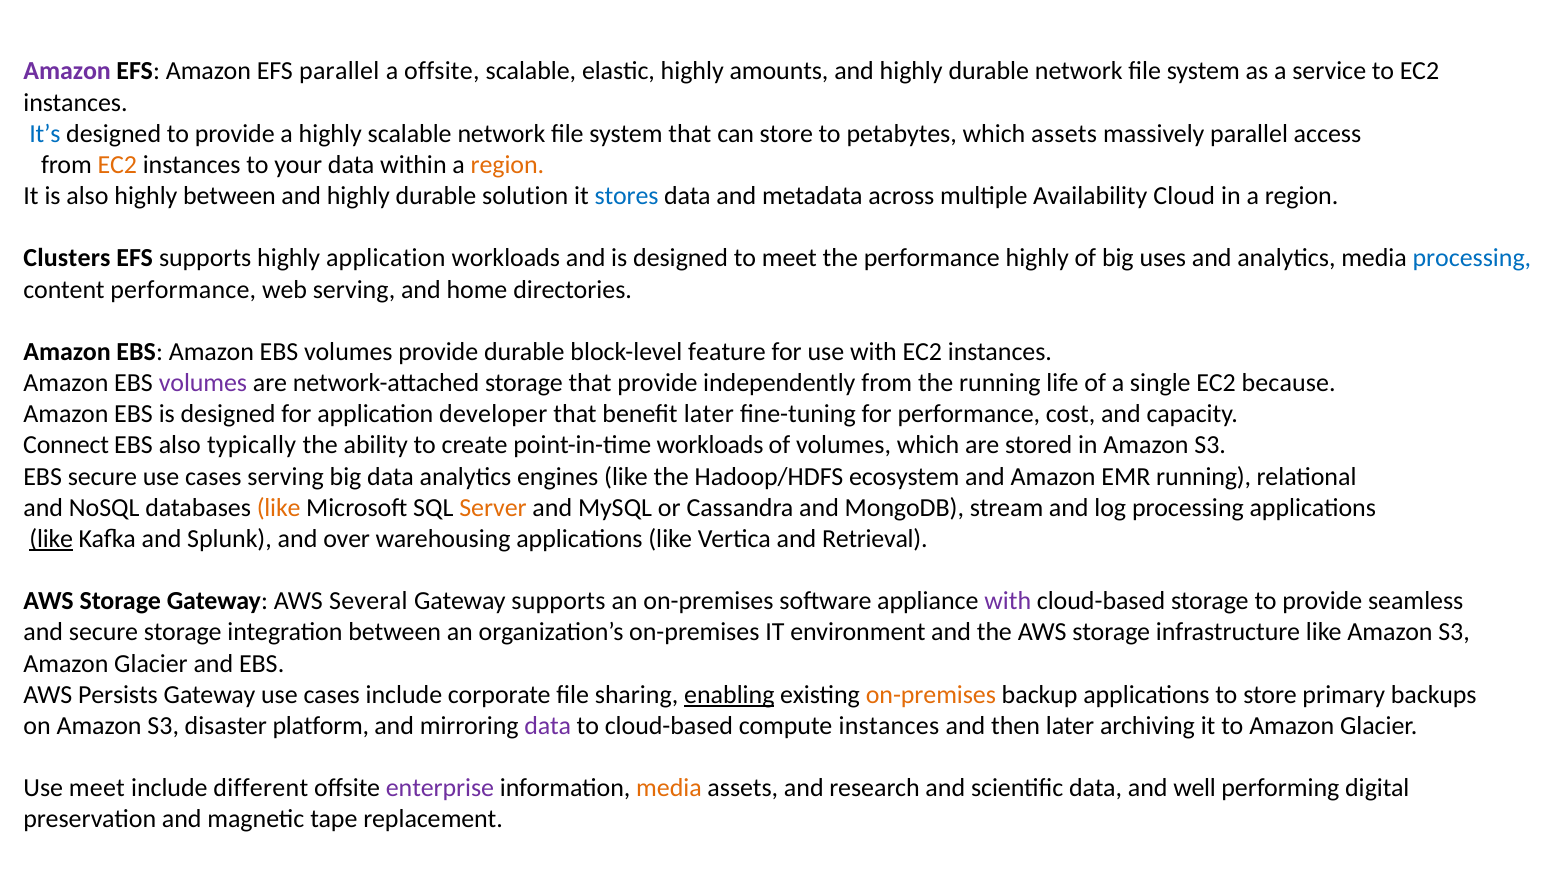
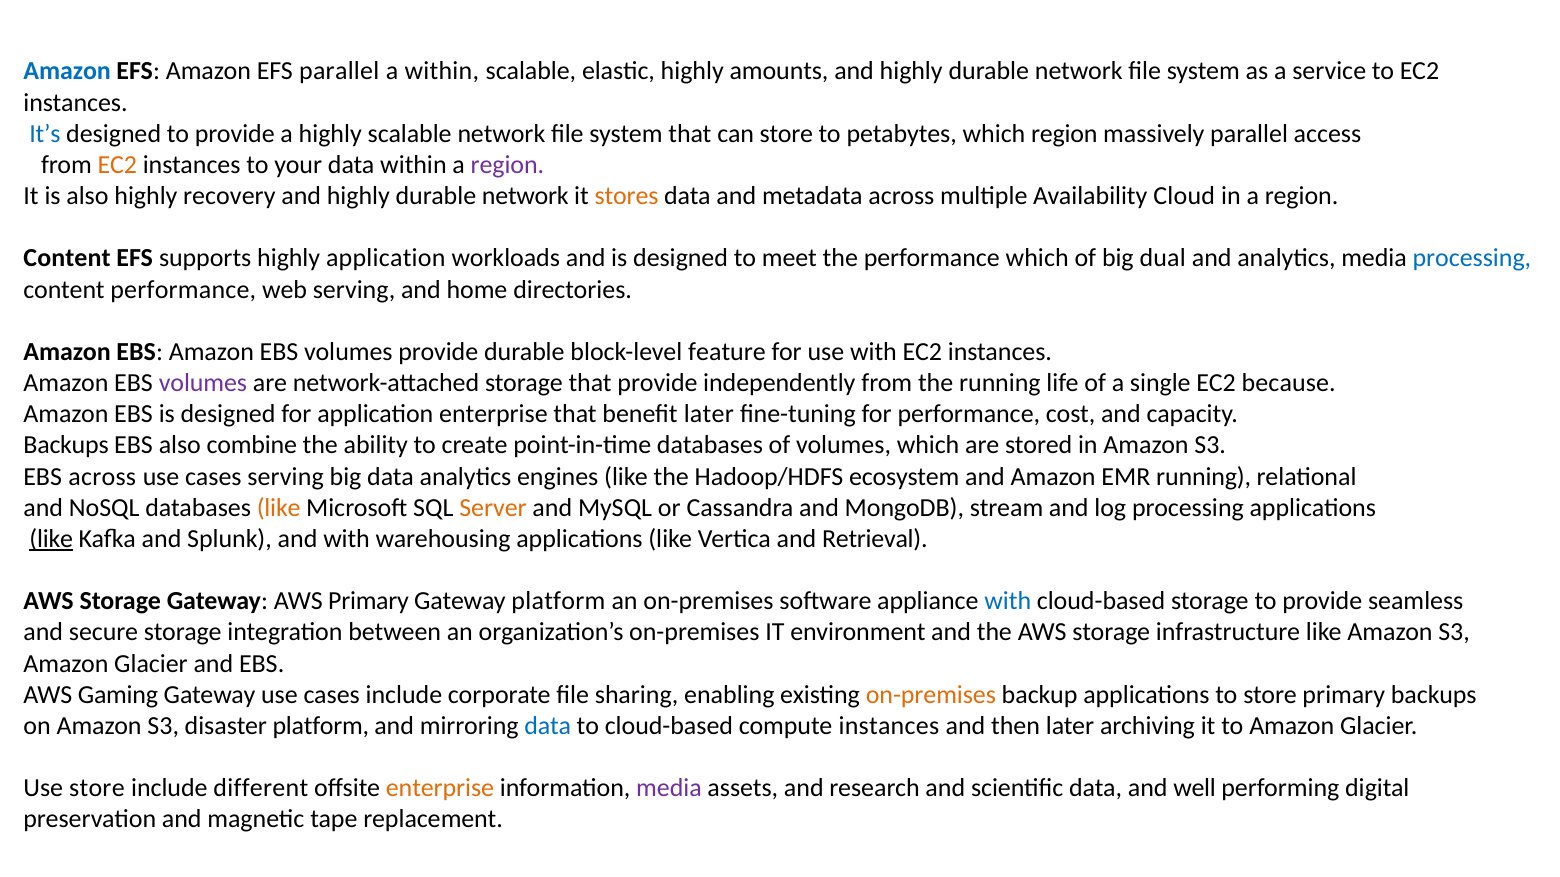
Amazon colour: purple -> blue (67, 71)
a offsite: offsite -> within (442, 71)
which assets: assets -> region (1064, 134)
region colour: orange -> purple (507, 165)
highly between: between -> recovery (229, 196)
solution: solution -> network (525, 196)
stores colour: blue -> orange (627, 196)
Clusters: Clusters -> Content (67, 259)
performance highly: highly -> which (1037, 259)
uses: uses -> dual (1163, 259)
application developer: developer -> enterprise (493, 414)
Connect: Connect -> Backups (66, 446)
typically: typically -> combine (252, 446)
point-in-time workloads: workloads -> databases (710, 446)
EBS secure: secure -> across (102, 477)
and over: over -> with (347, 539)
AWS Several: Several -> Primary (369, 602)
Gateway supports: supports -> platform (558, 602)
with colour: purple -> blue (1008, 602)
Persists: Persists -> Gaming (118, 695)
enabling underline: present -> none (729, 695)
data colour: purple -> blue (548, 726)
Use meet: meet -> store (97, 789)
enterprise colour: purple -> orange (440, 789)
media colour: orange -> purple (669, 789)
